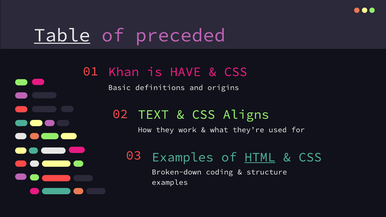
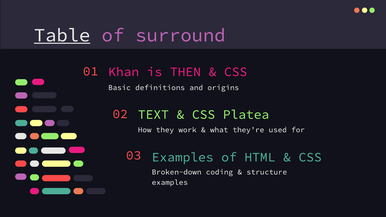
preceded: preceded -> surround (180, 35)
HAVE: HAVE -> THEN (185, 72)
Aligns: Aligns -> Platea (246, 115)
HTML underline: present -> none (260, 157)
